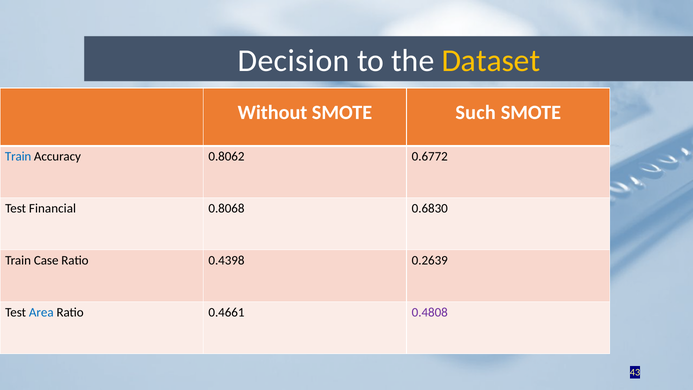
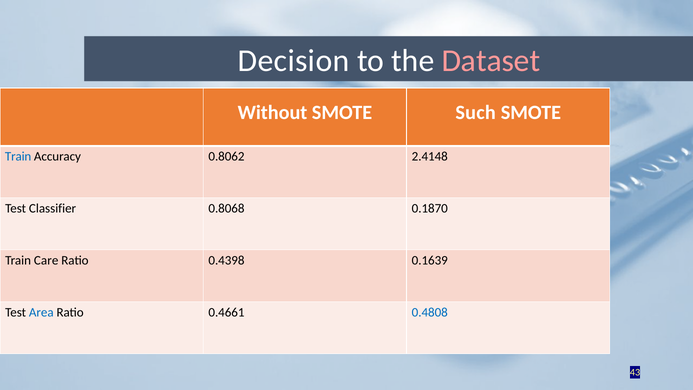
Dataset colour: yellow -> pink (491, 61)
0.6772: 0.6772 -> 2.4148 (430, 156)
Financial: Financial -> Classifier (53, 208)
0.6830: 0.6830 -> 0.1870 (430, 208)
Case: Case -> Care (46, 260)
0.2639: 0.2639 -> 0.1639 (430, 260)
0.4808 colour: purple -> blue (430, 312)
